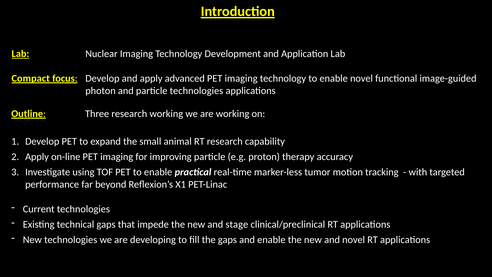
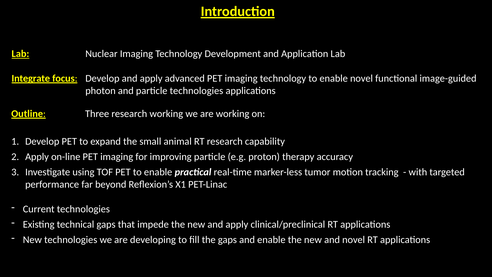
Compact: Compact -> Integrate (31, 78)
new and stage: stage -> apply (237, 224)
